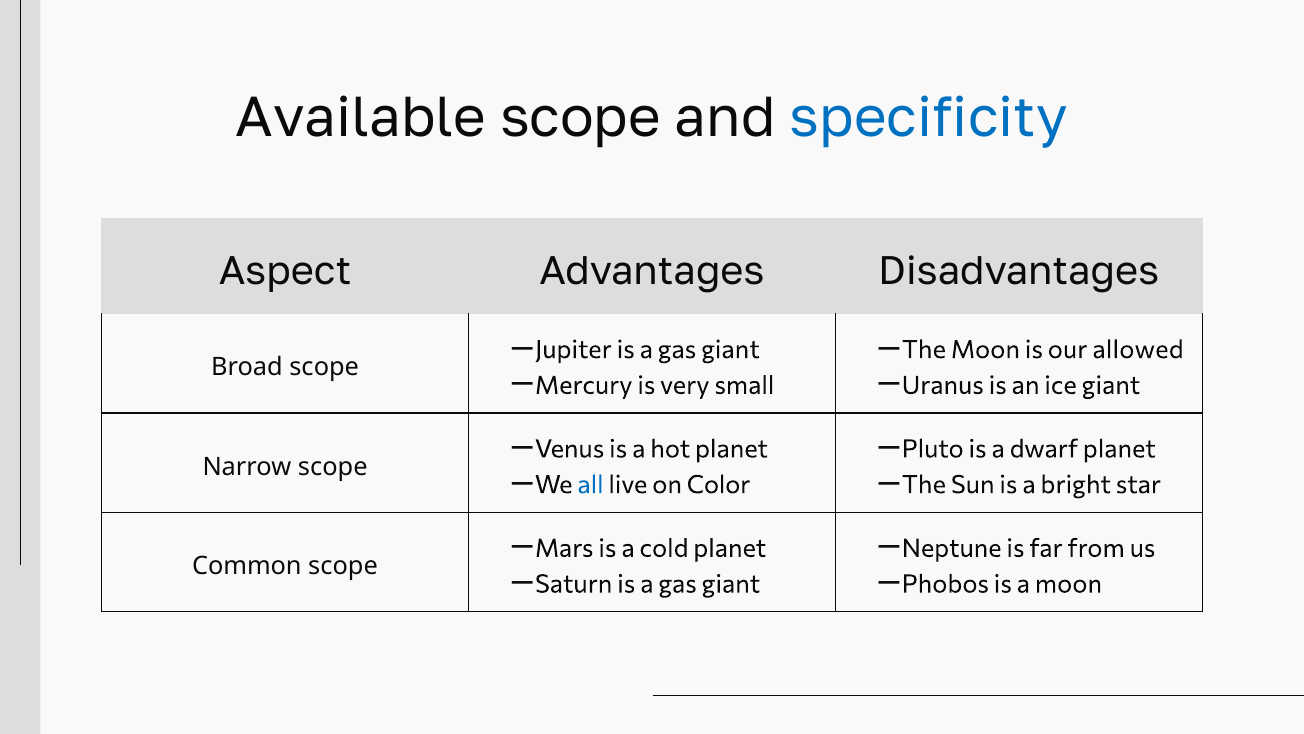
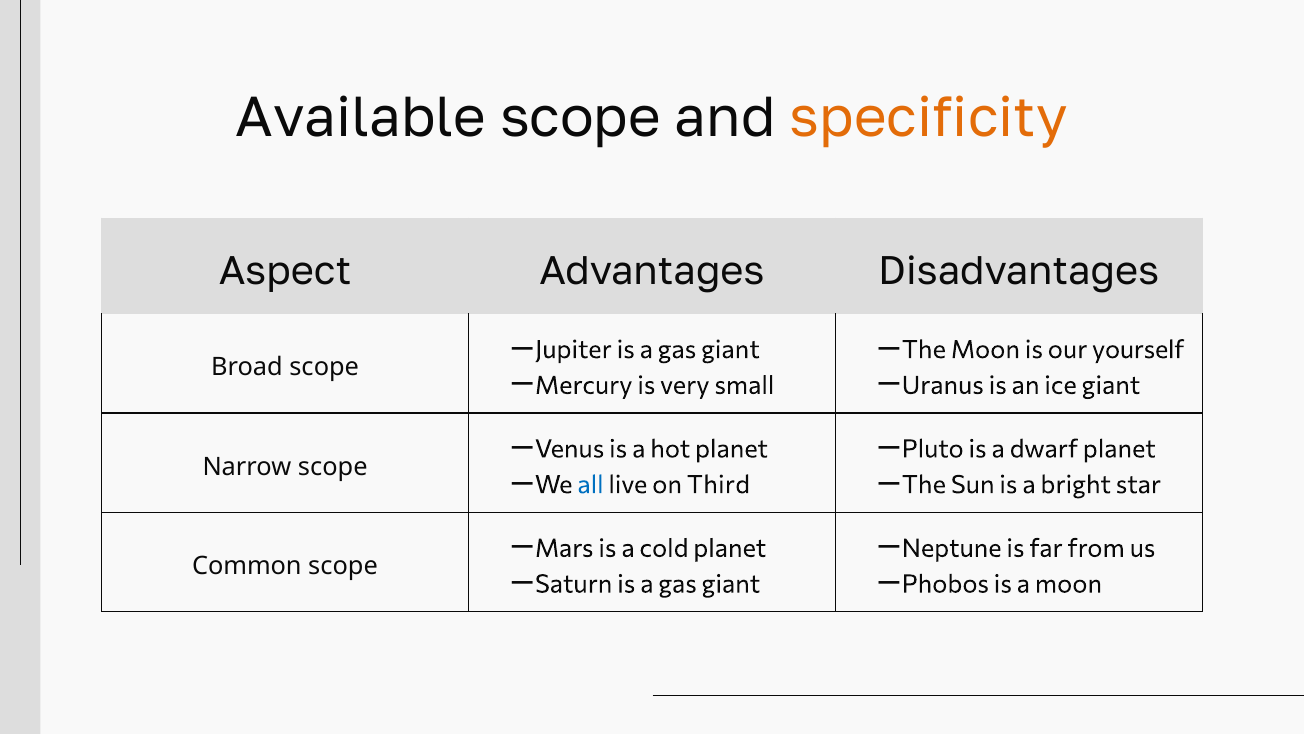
specificity colour: blue -> orange (929, 118)
allowed: allowed -> yourself (1138, 350)
Color: Color -> Third (718, 485)
